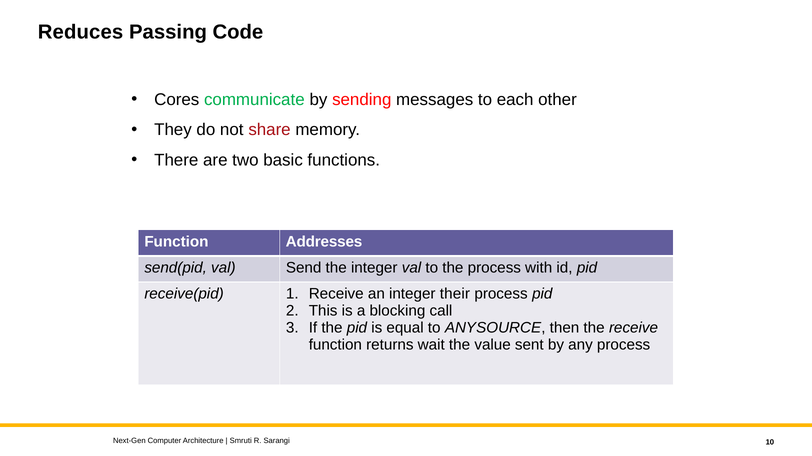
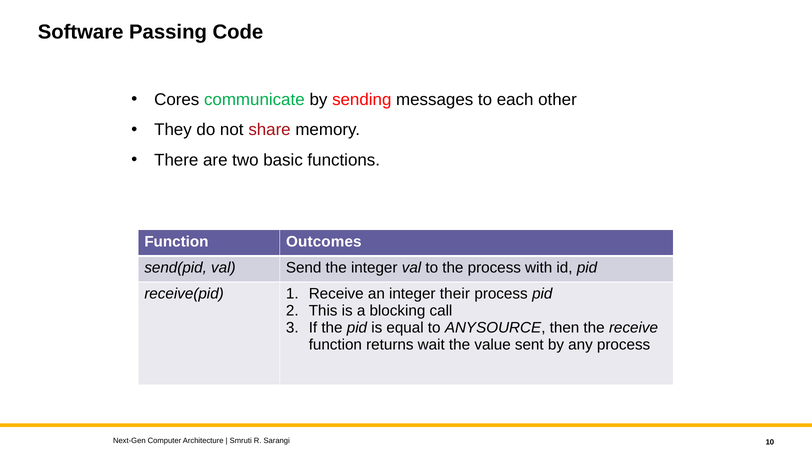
Reduces: Reduces -> Software (81, 32)
Addresses: Addresses -> Outcomes (324, 242)
